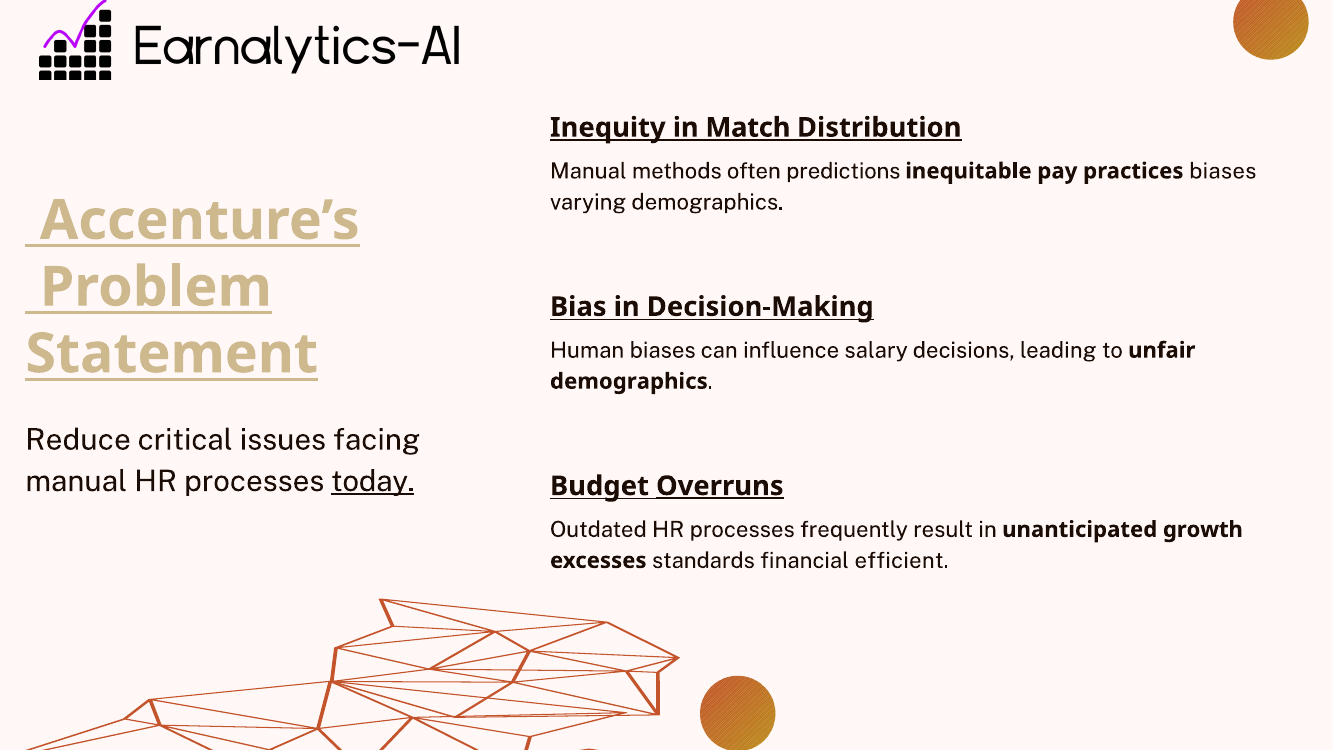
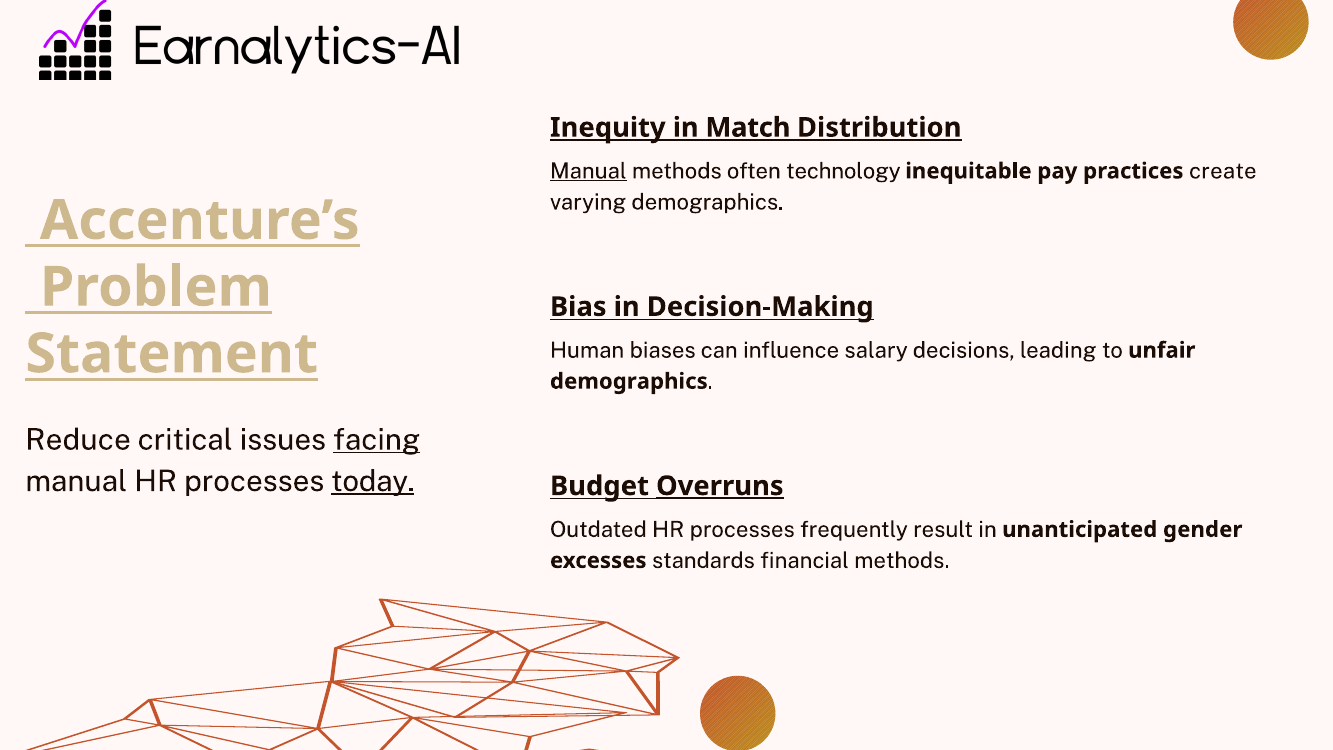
Manual underline: none -> present (588, 171)
predictions: predictions -> technology (843, 171)
practices biases: biases -> create (1223, 171)
facing underline: none -> present (377, 440)
growth: growth -> gender (1203, 529)
financial efficient: efficient -> methods (902, 560)
